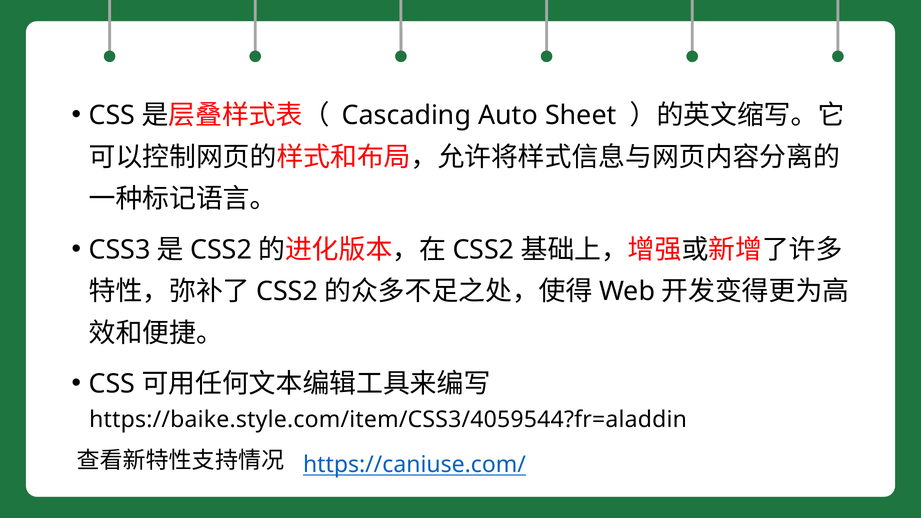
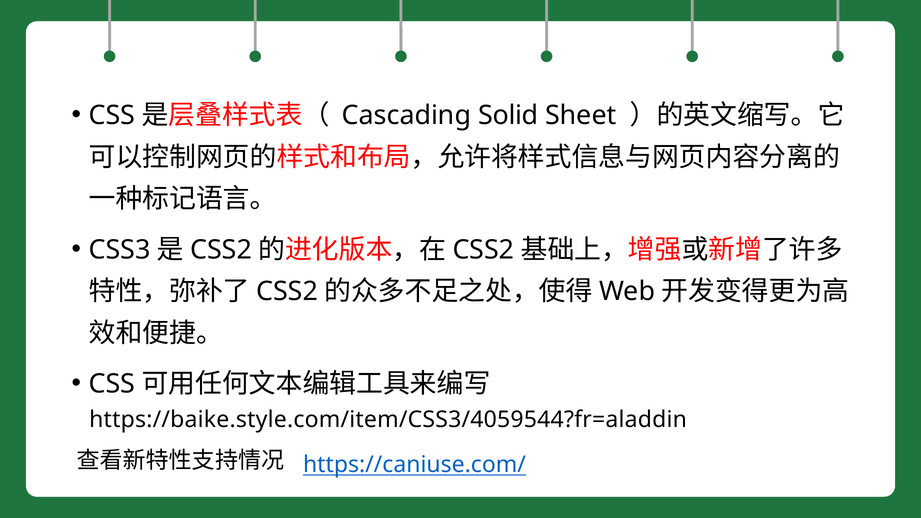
Auto: Auto -> Solid (508, 115)
